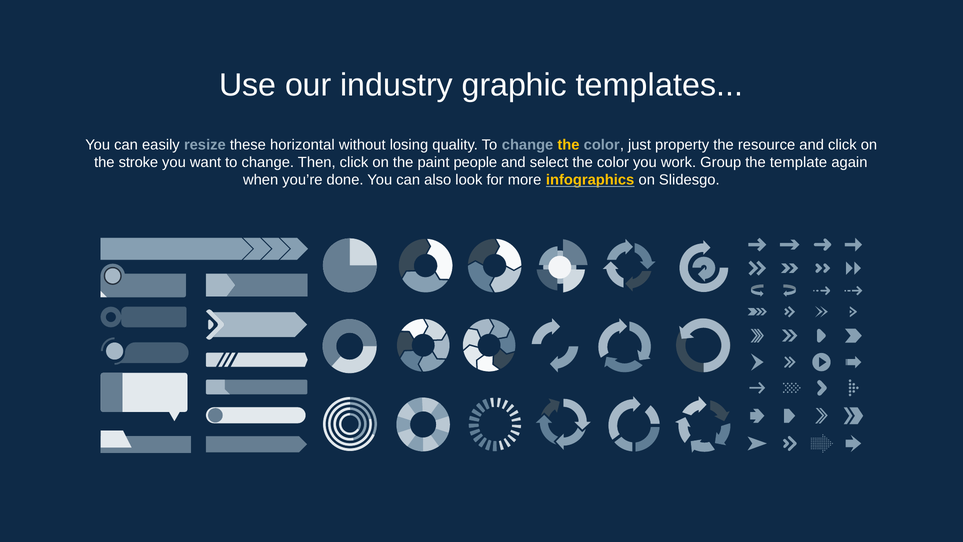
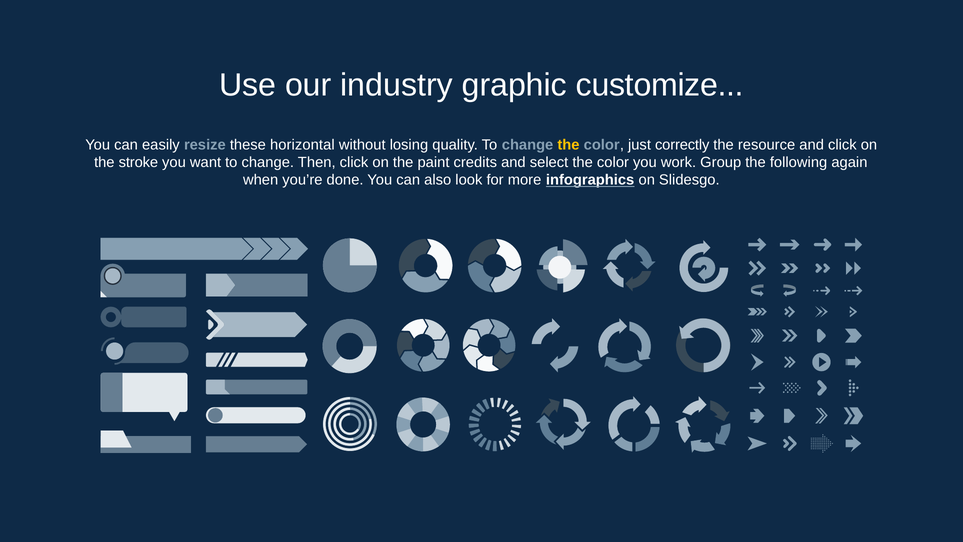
templates: templates -> customize (660, 85)
property: property -> correctly (682, 145)
people: people -> credits (475, 162)
template: template -> following (799, 162)
infographics colour: yellow -> white (590, 180)
